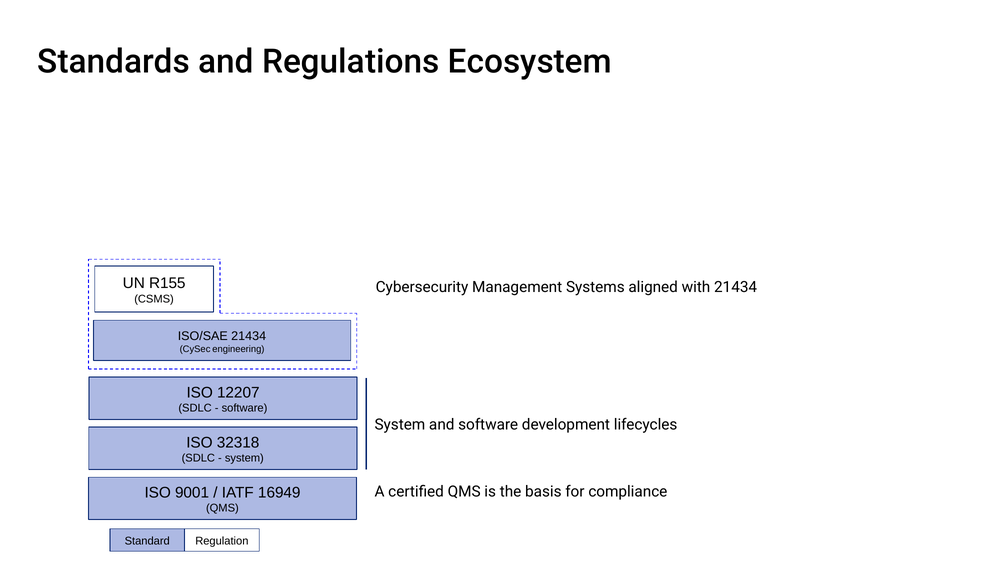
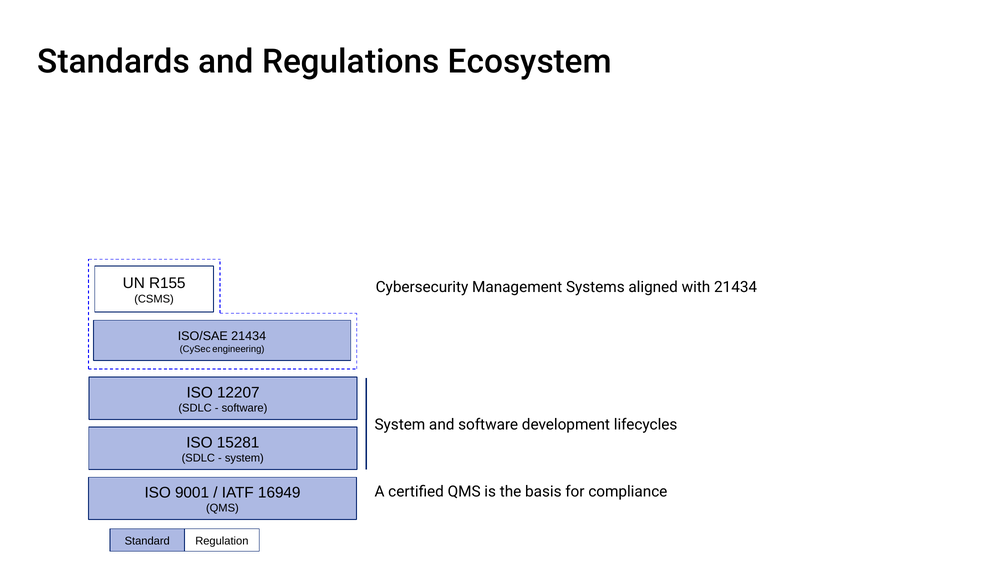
32318: 32318 -> 15281 (238, 442)
